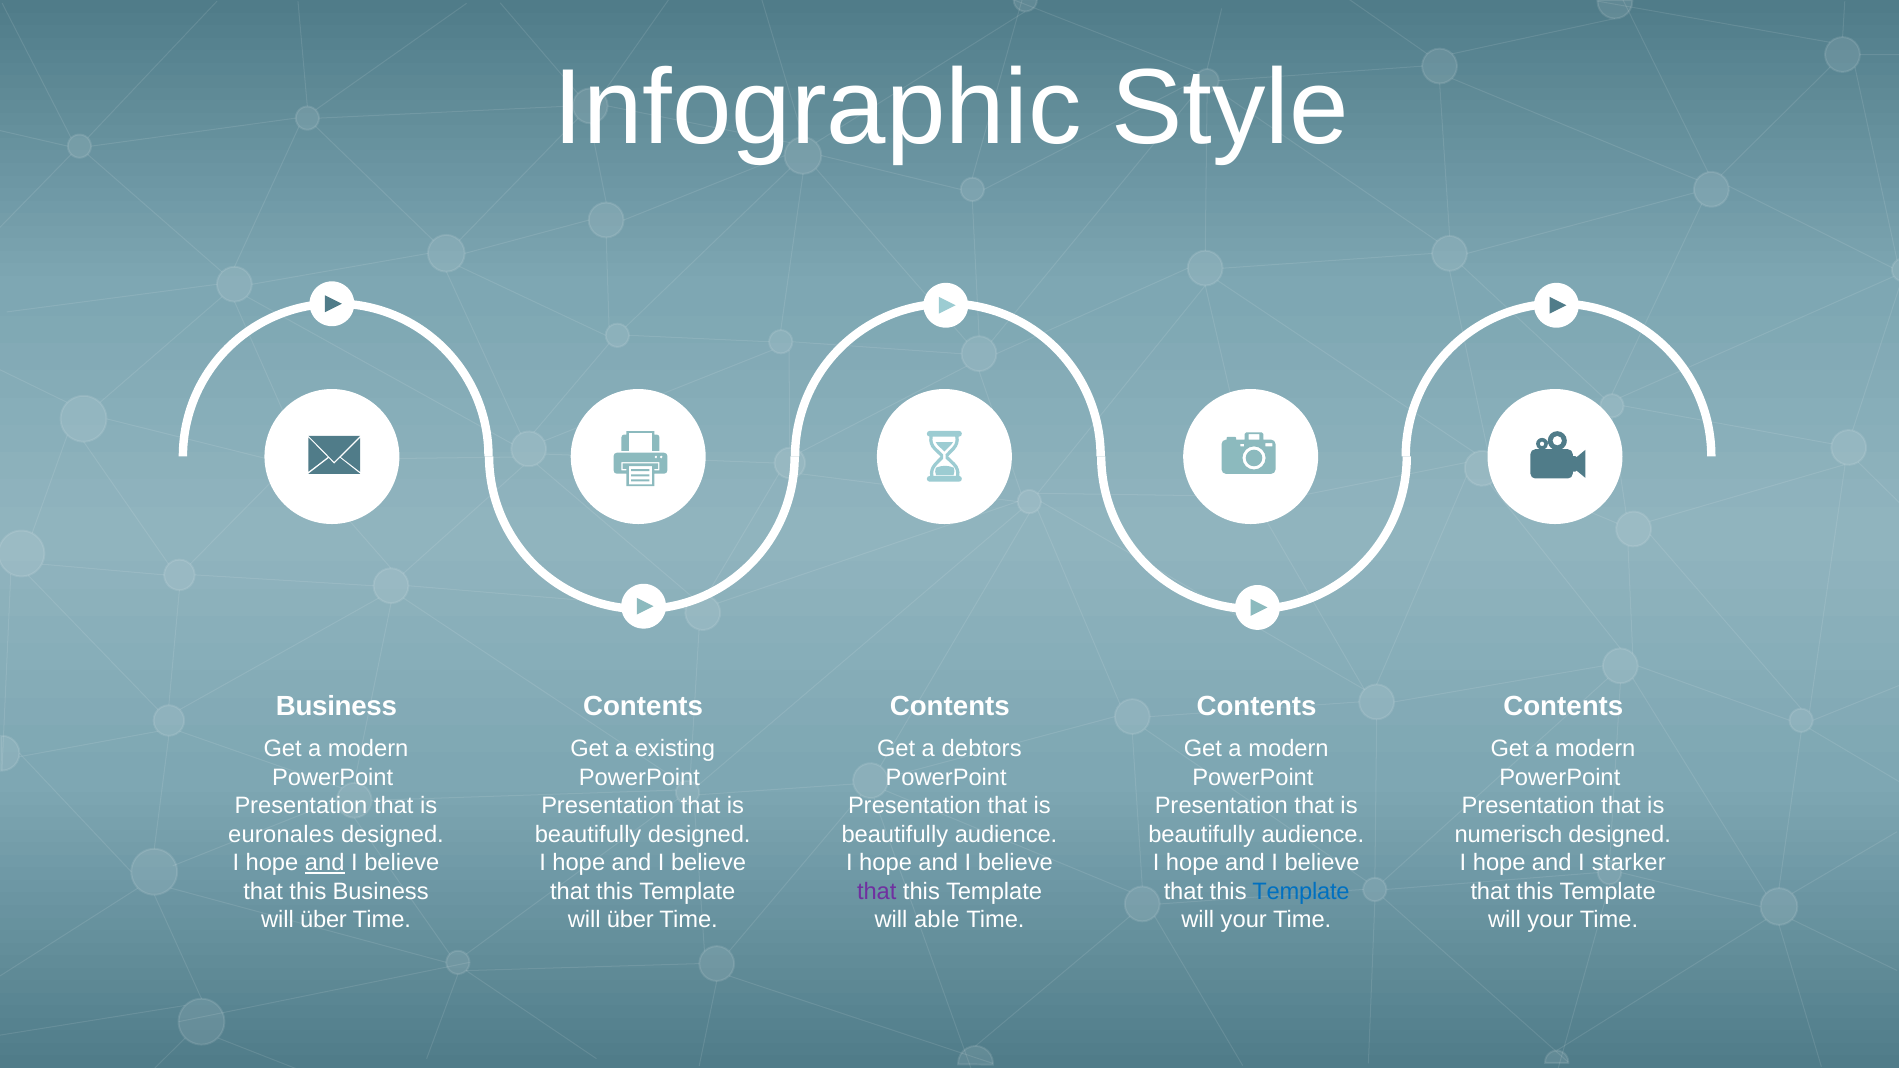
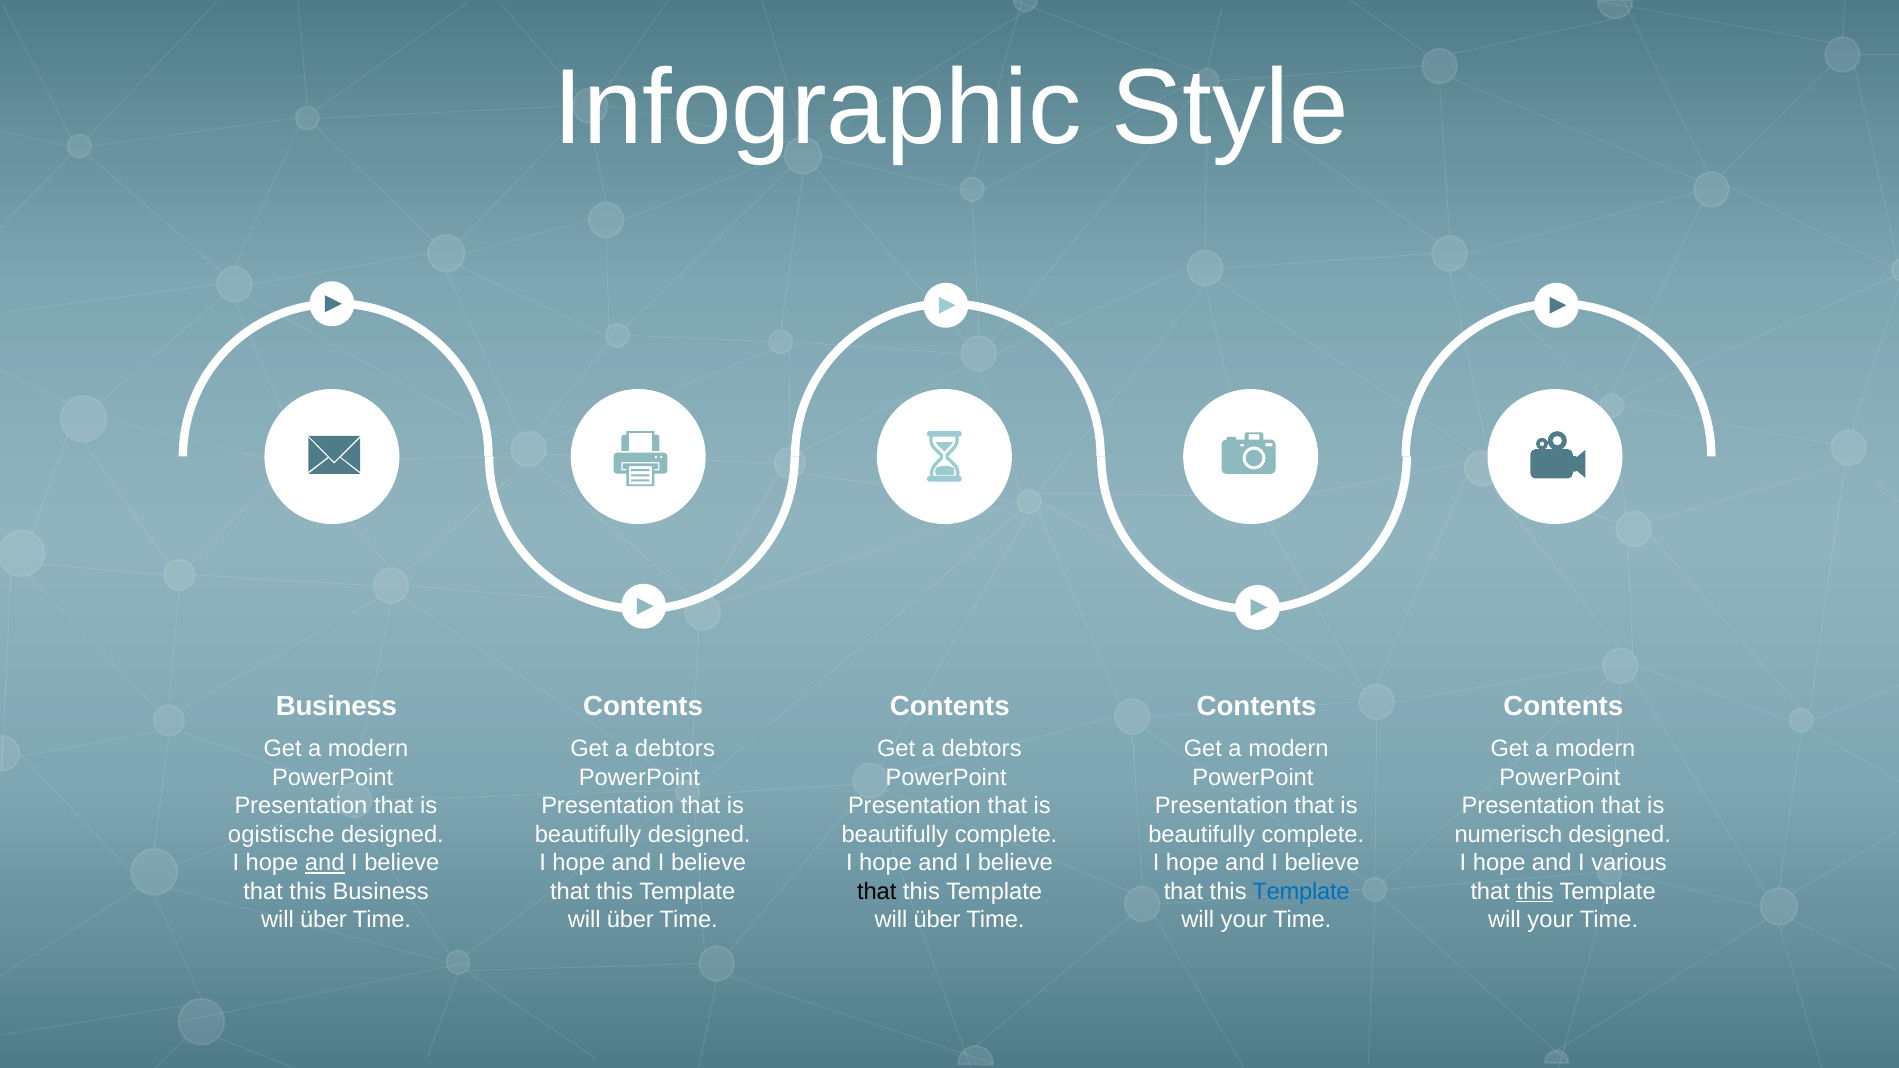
existing: existing -> debtors (675, 749)
euronales: euronales -> ogistische (281, 835)
audience: audience -> complete (1006, 835)
audience: audience -> complete (1313, 835)
starker: starker -> various (1629, 863)
that colour: purple -> black (877, 892)
this underline: none -> present (1535, 892)
able: able -> über (937, 920)
